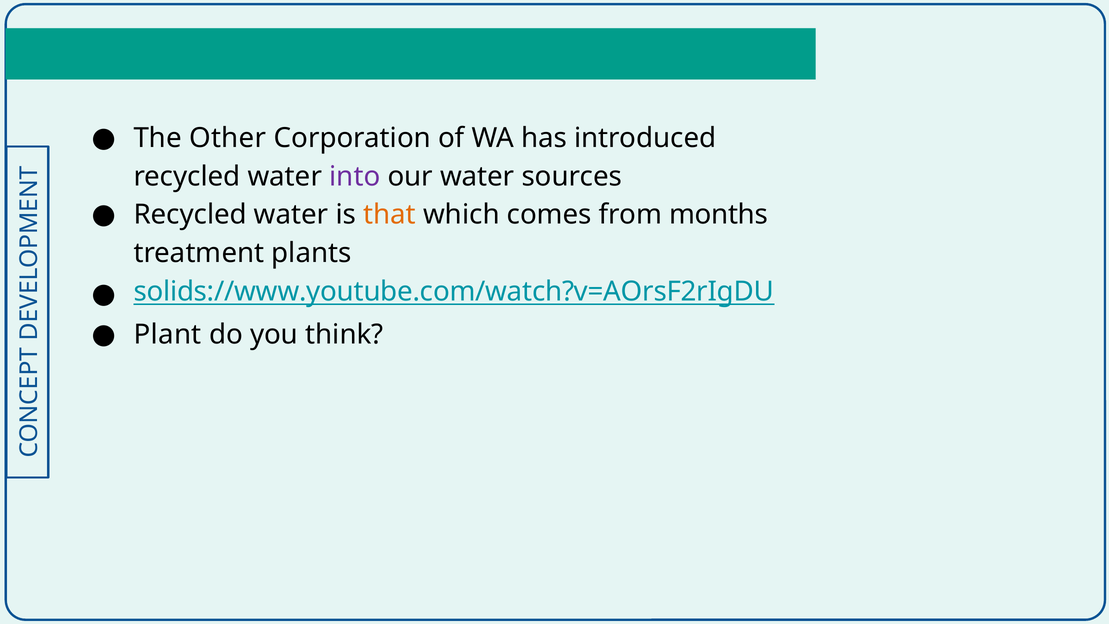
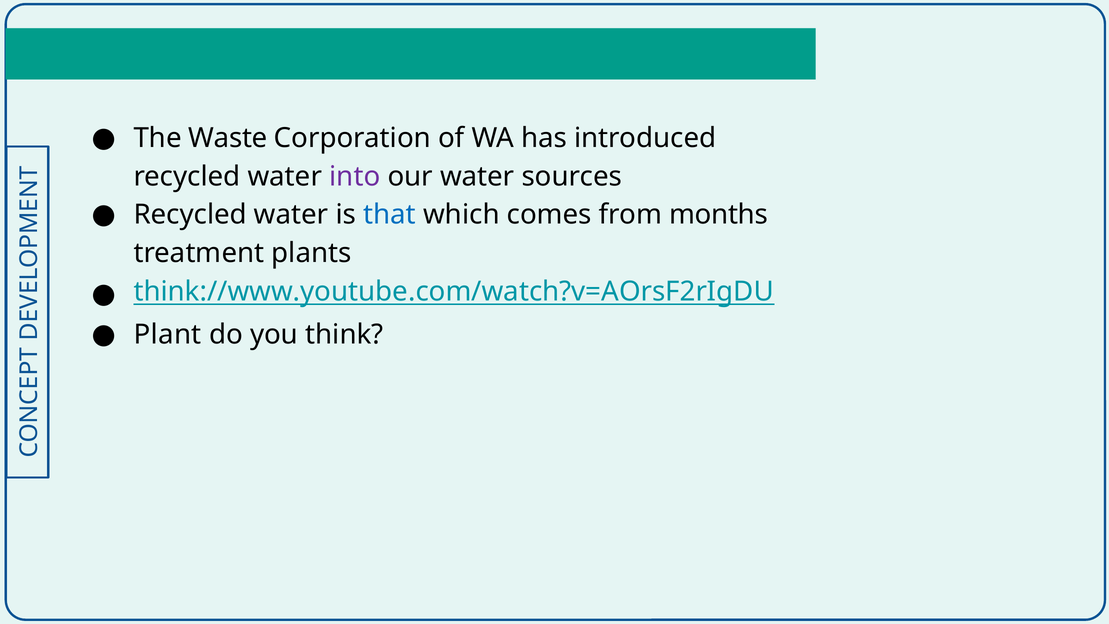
Other: Other -> Waste (228, 138)
that colour: orange -> blue (390, 215)
solids://www.youtube.com/watch?v=AOrsF2rIgDU: solids://www.youtube.com/watch?v=AOrsF2rIgDU -> think://www.youtube.com/watch?v=AOrsF2rIgDU (454, 292)
